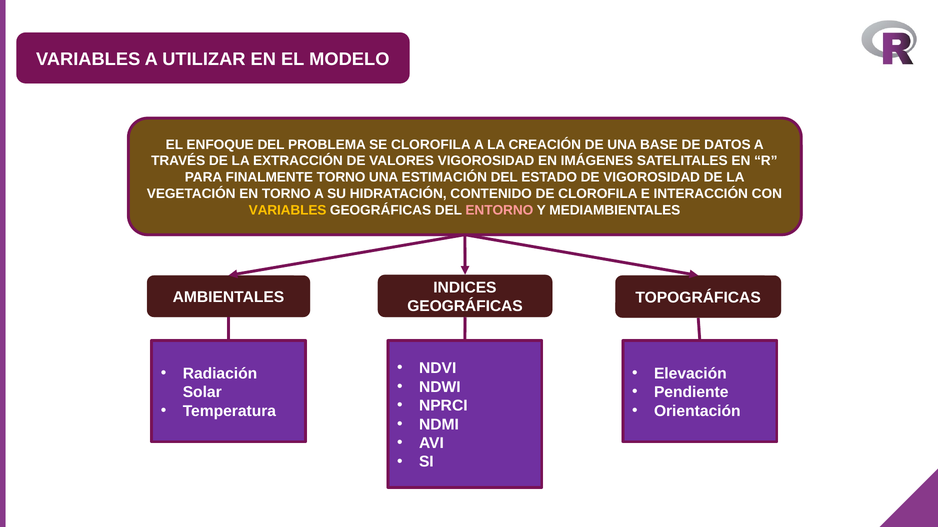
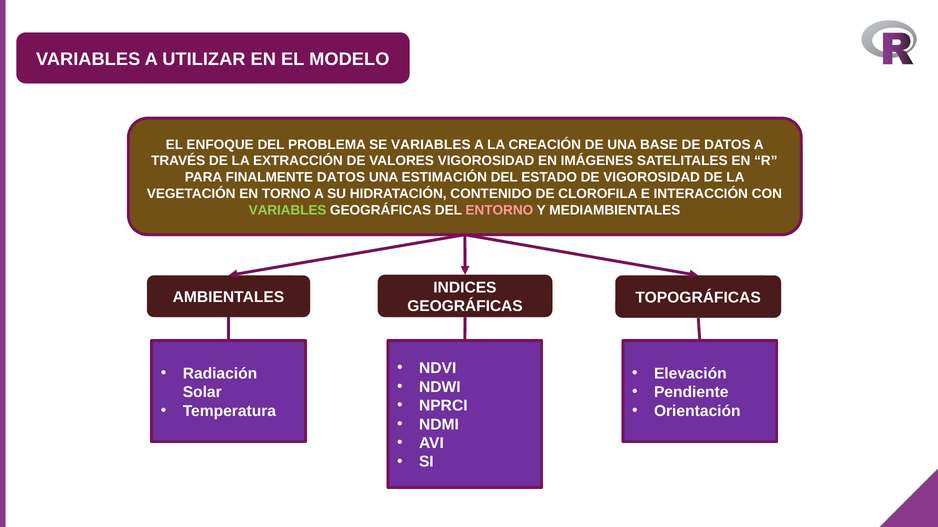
SE CLOROFILA: CLOROFILA -> VARIABLES (431, 145)
FINALMENTE TORNO: TORNO -> DATOS (341, 178)
VARIABLES colour: yellow -> light green (288, 210)
